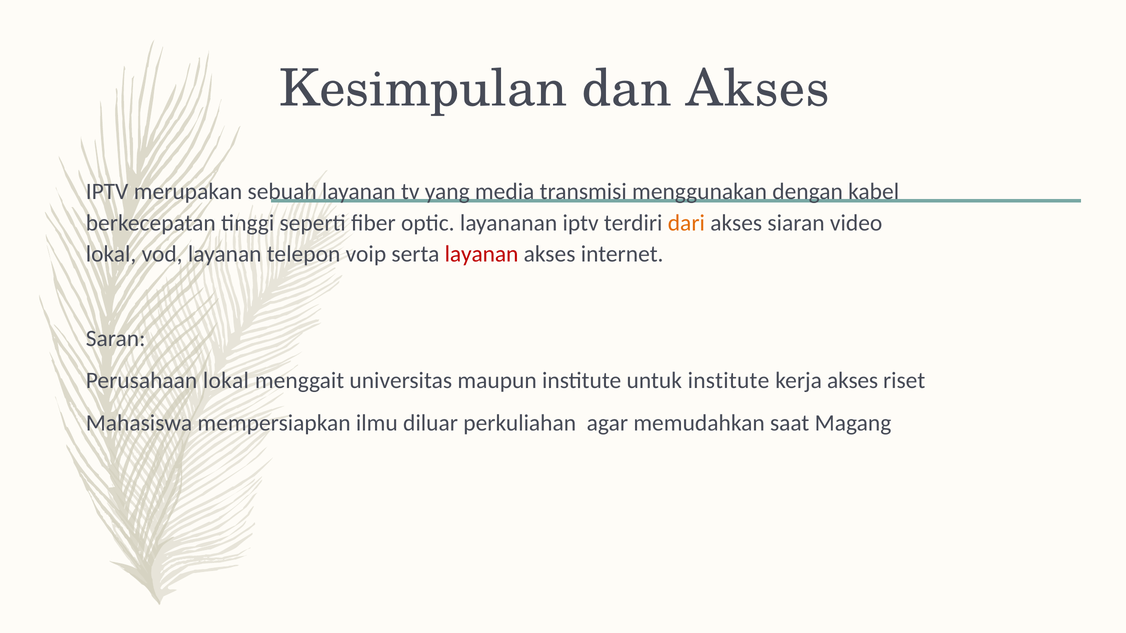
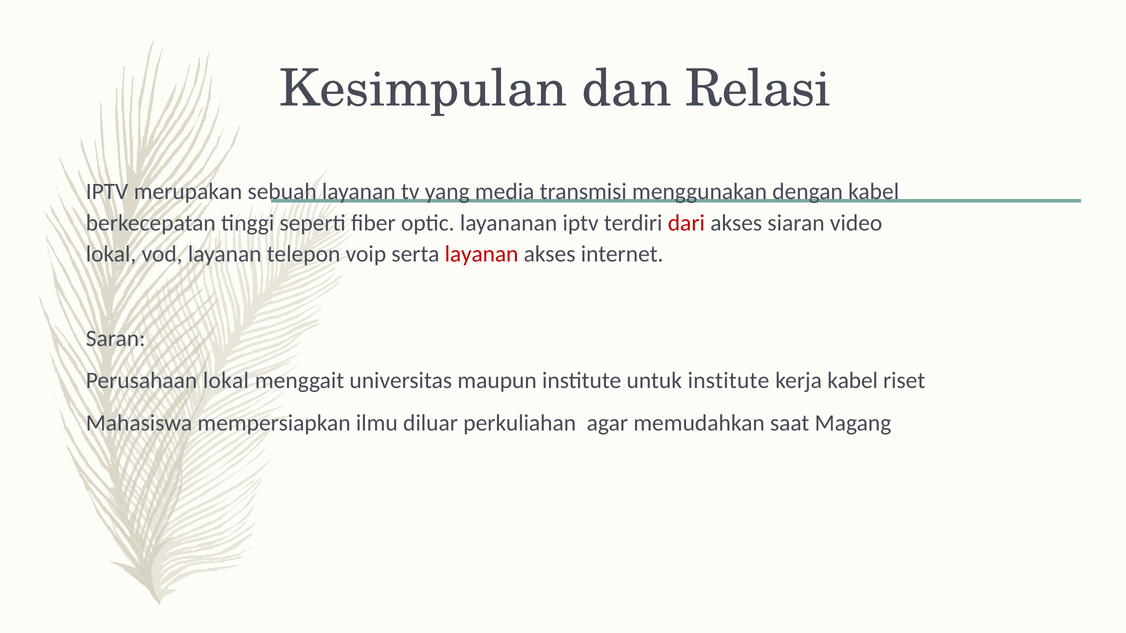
dan Akses: Akses -> Relasi (758, 89)
dari colour: orange -> red (686, 223)
kerja akses: akses -> kabel (853, 381)
